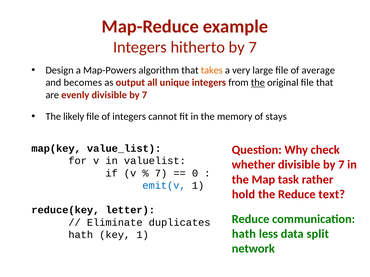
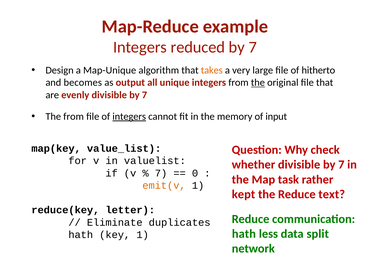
hitherto: hitherto -> reduced (198, 47)
Map-Powers: Map-Powers -> Map-Unique (110, 70)
average: average -> hitherto (318, 70)
The likely: likely -> from (74, 117)
integers underline: none -> present (129, 117)
stays: stays -> input (276, 117)
emit(v colour: blue -> orange (164, 186)
hold: hold -> kept (244, 195)
